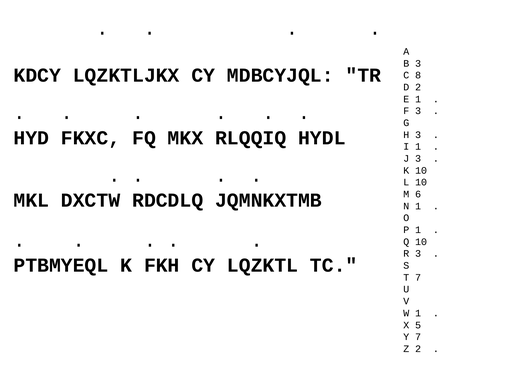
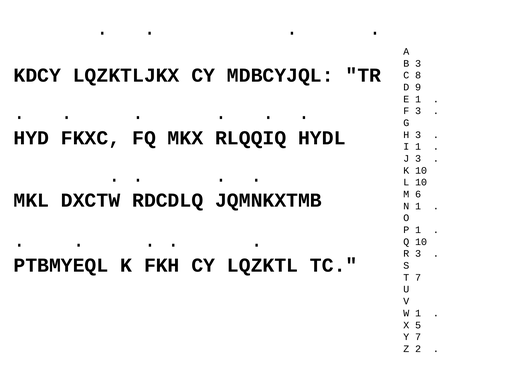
D 2: 2 -> 9 (418, 87)
